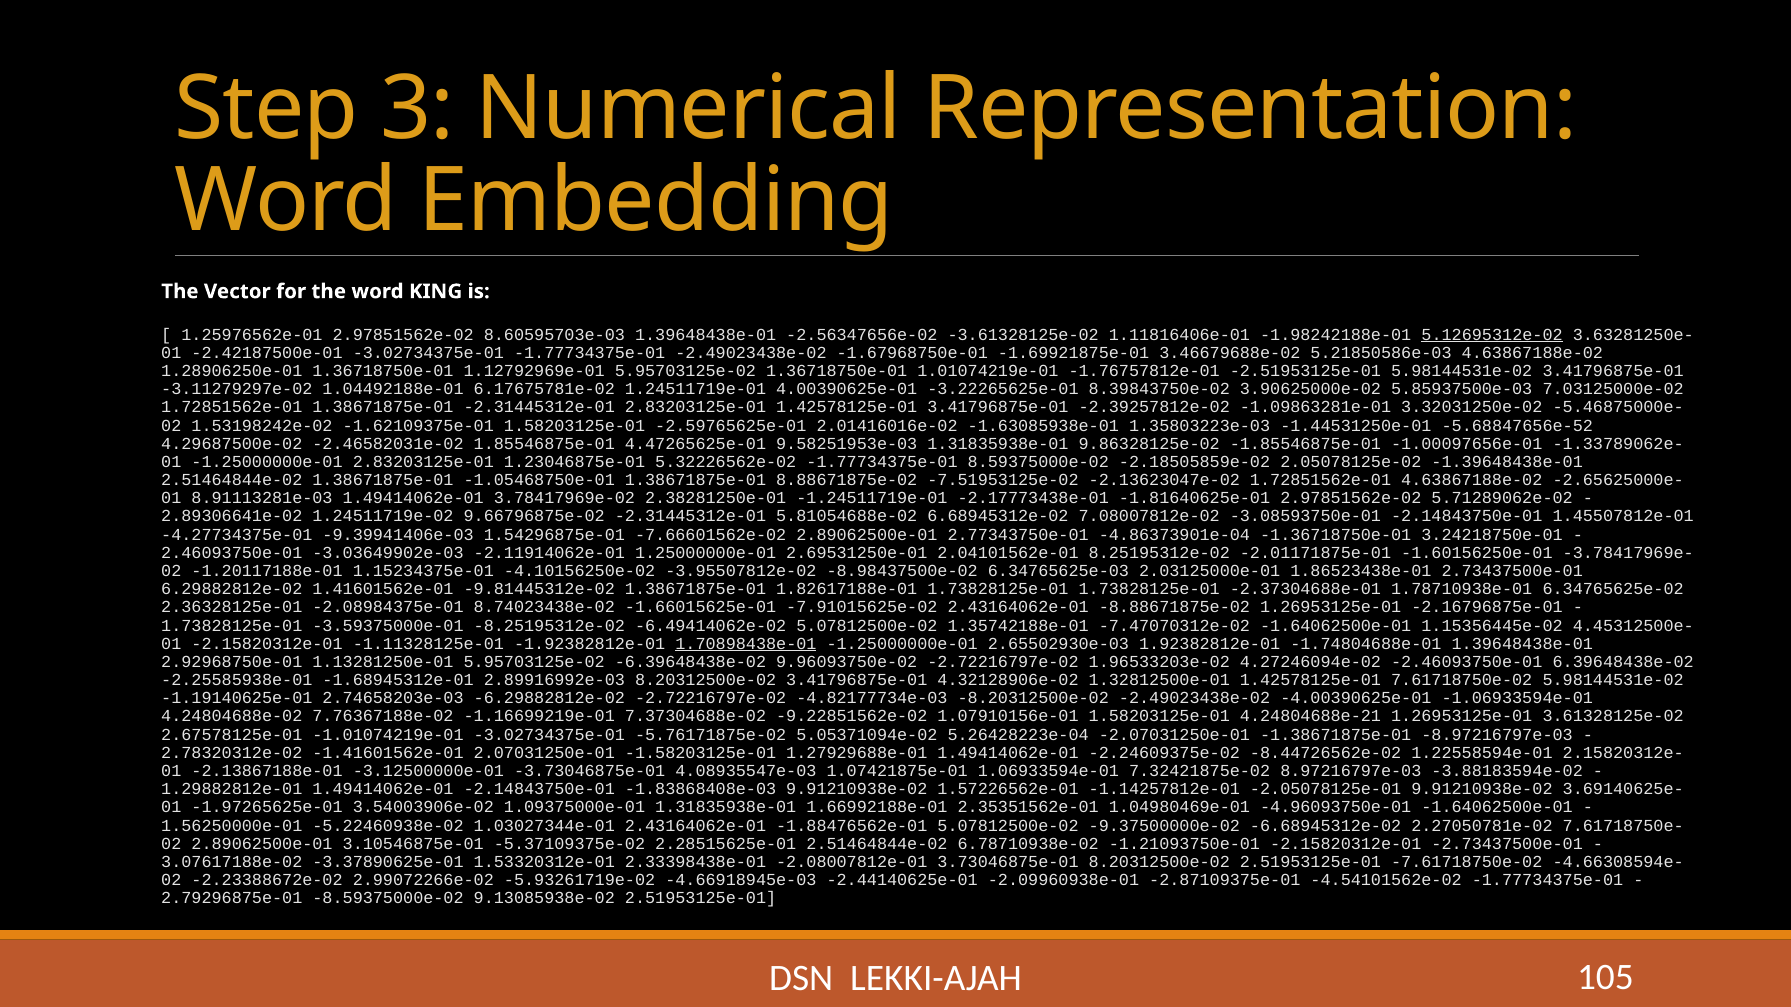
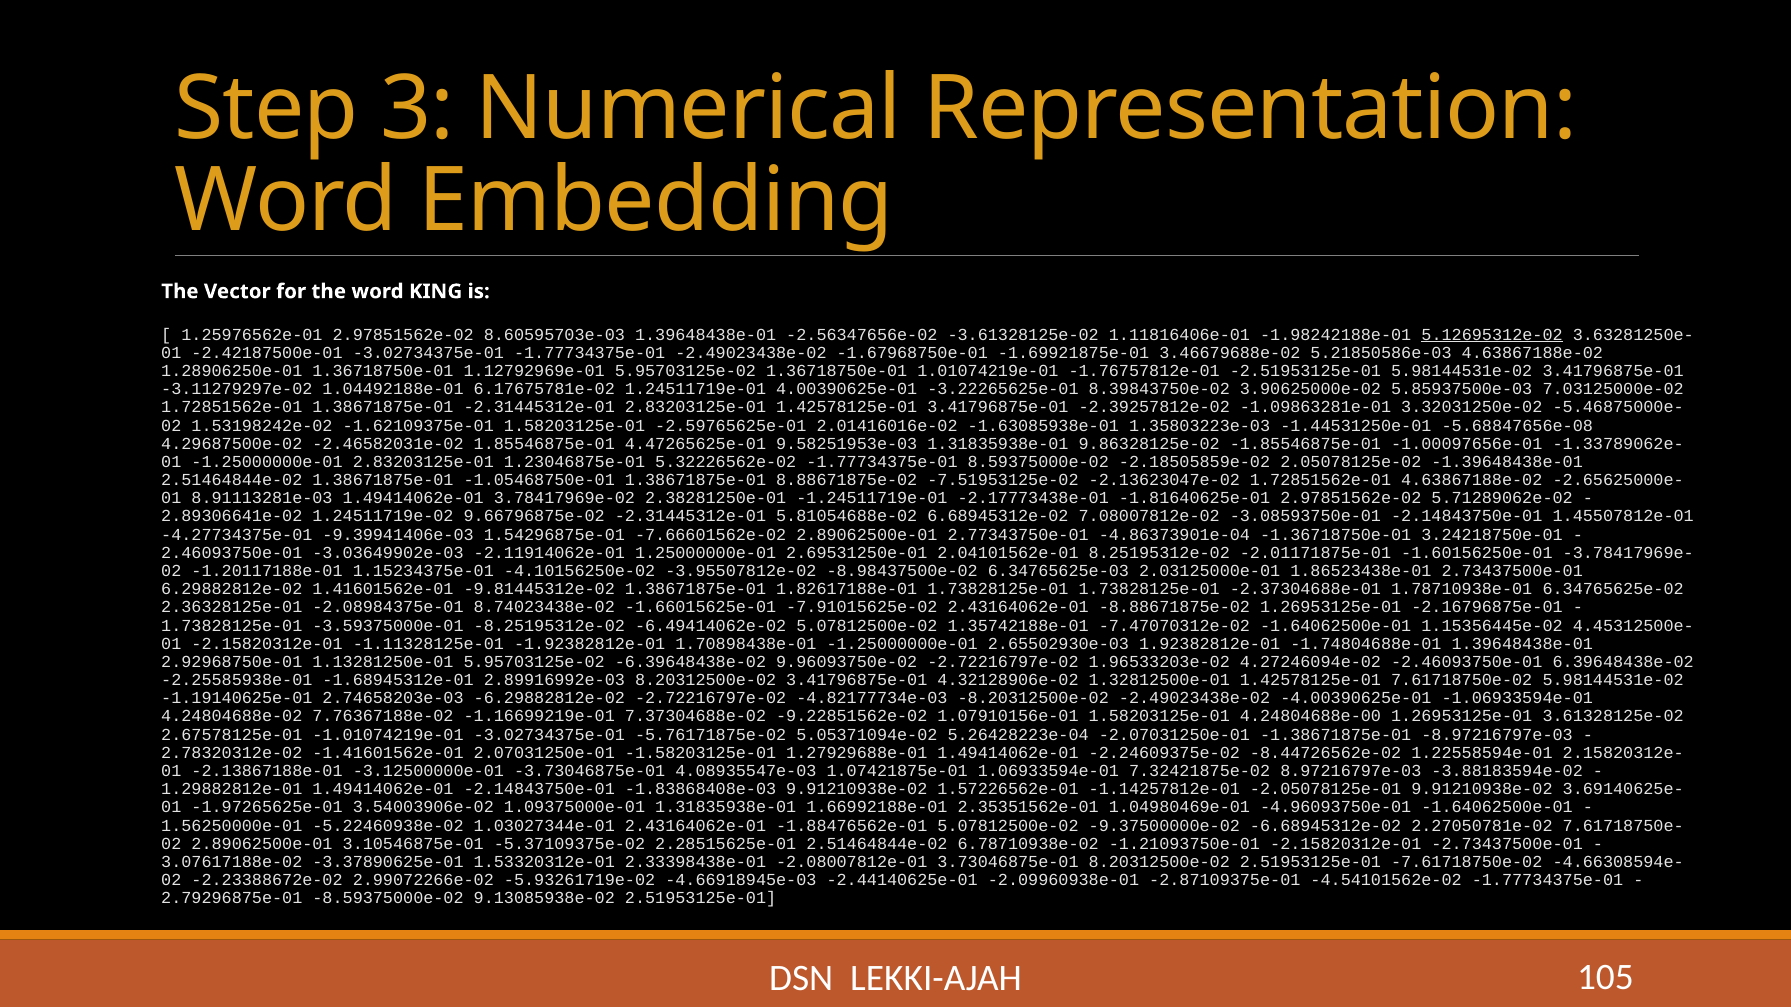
-5.68847656e-52: -5.68847656e-52 -> -5.68847656e-08 (1517, 426)
1.70898438e-01 underline: present -> none (746, 644)
4.24804688e-21: 4.24804688e-21 -> 4.24804688e-00 (1311, 717)
